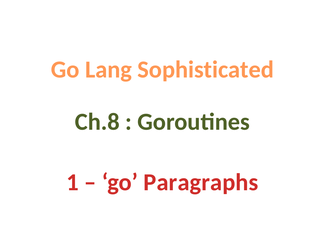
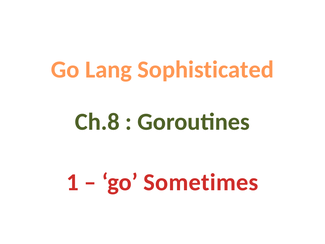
Paragraphs: Paragraphs -> Sometimes (201, 182)
